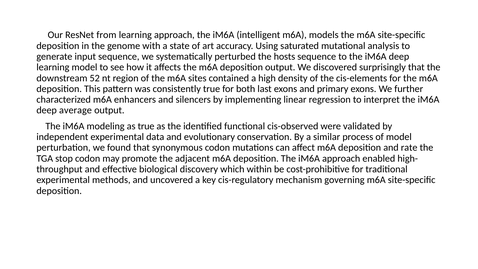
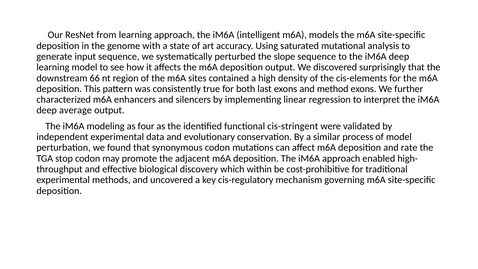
hosts: hosts -> slope (284, 56)
52: 52 -> 66 (95, 78)
primary: primary -> method (333, 89)
as true: true -> four (146, 126)
cis-observed: cis-observed -> cis-stringent (293, 126)
